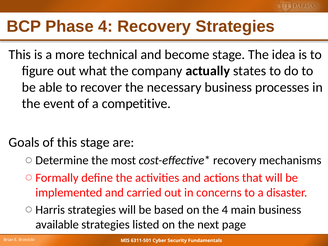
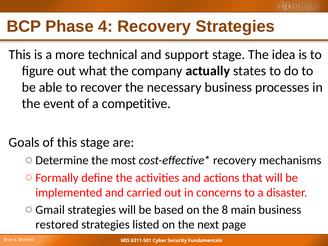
become: become -> support (187, 55)
Harris: Harris -> Gmail (50, 210)
the 4: 4 -> 8 (225, 210)
available: available -> restored (57, 225)
